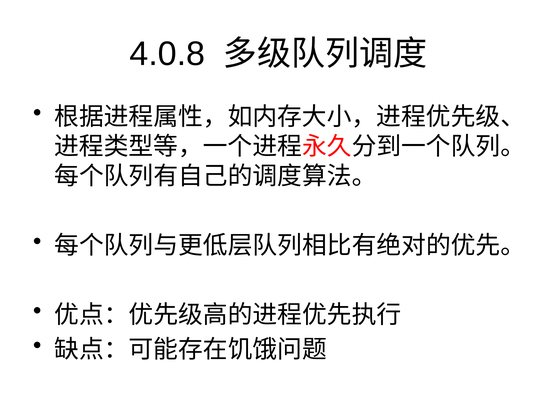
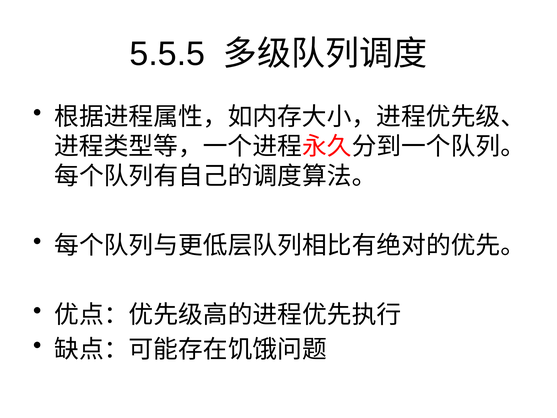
4.0.8: 4.0.8 -> 5.5.5 (167, 54)
